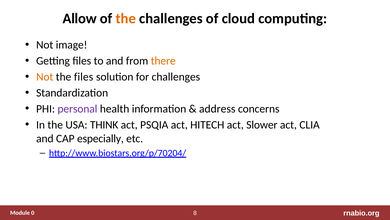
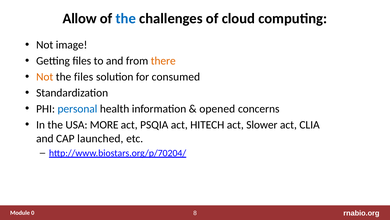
the colour: orange -> blue (126, 18)
for challenges: challenges -> consumed (176, 77)
personal colour: purple -> blue (77, 109)
address: address -> opened (217, 109)
THINK: THINK -> MORE (104, 124)
especially: especially -> launched (100, 138)
